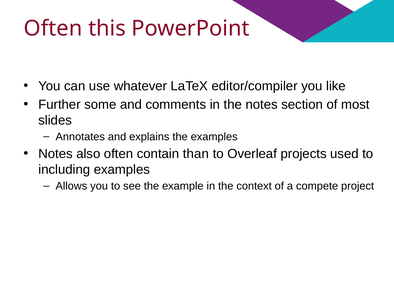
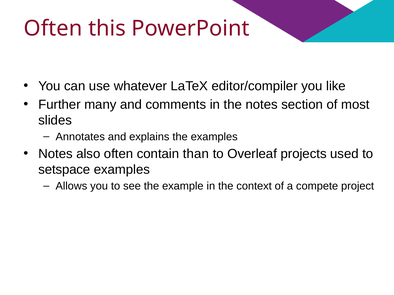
some: some -> many (100, 105)
including: including -> setspace (64, 170)
